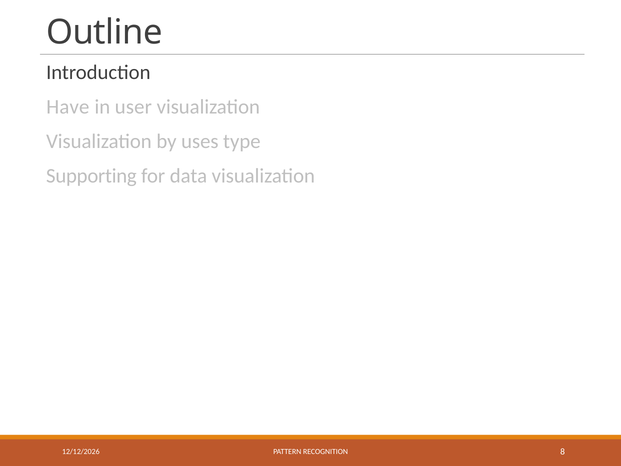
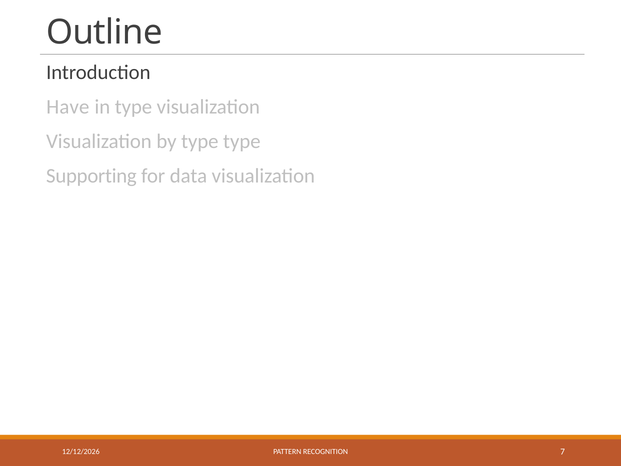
in user: user -> type (133, 107)
by uses: uses -> type (200, 141)
8: 8 -> 7 (563, 452)
